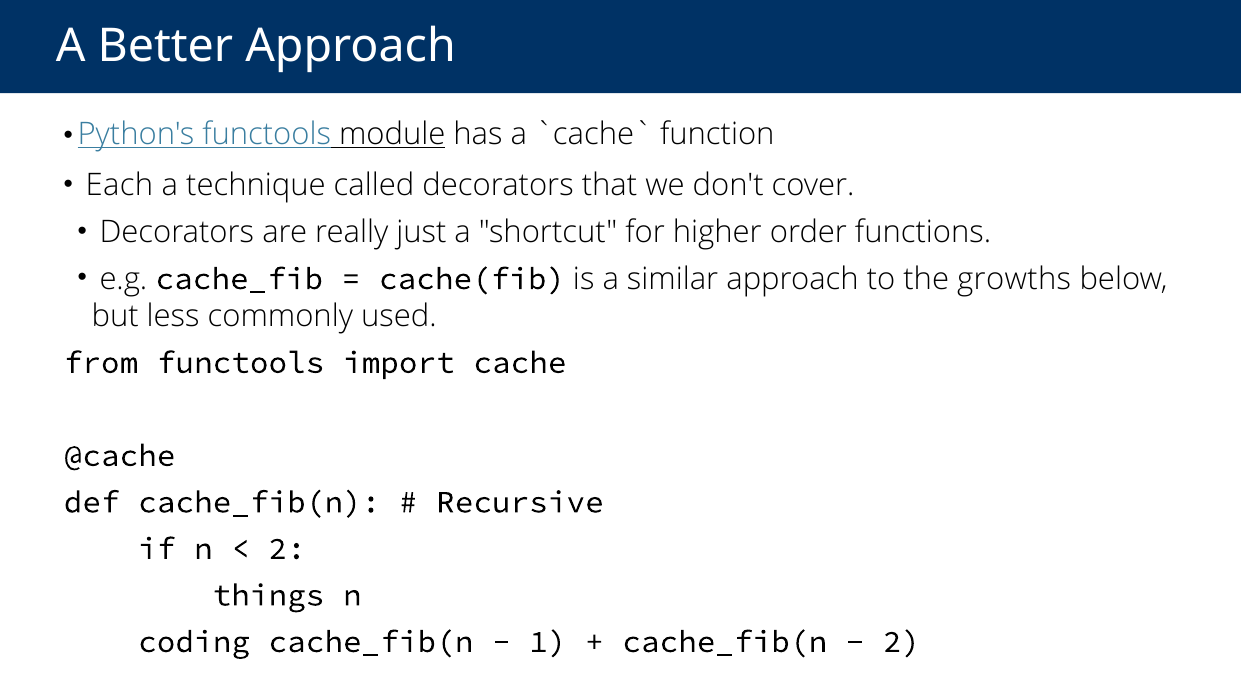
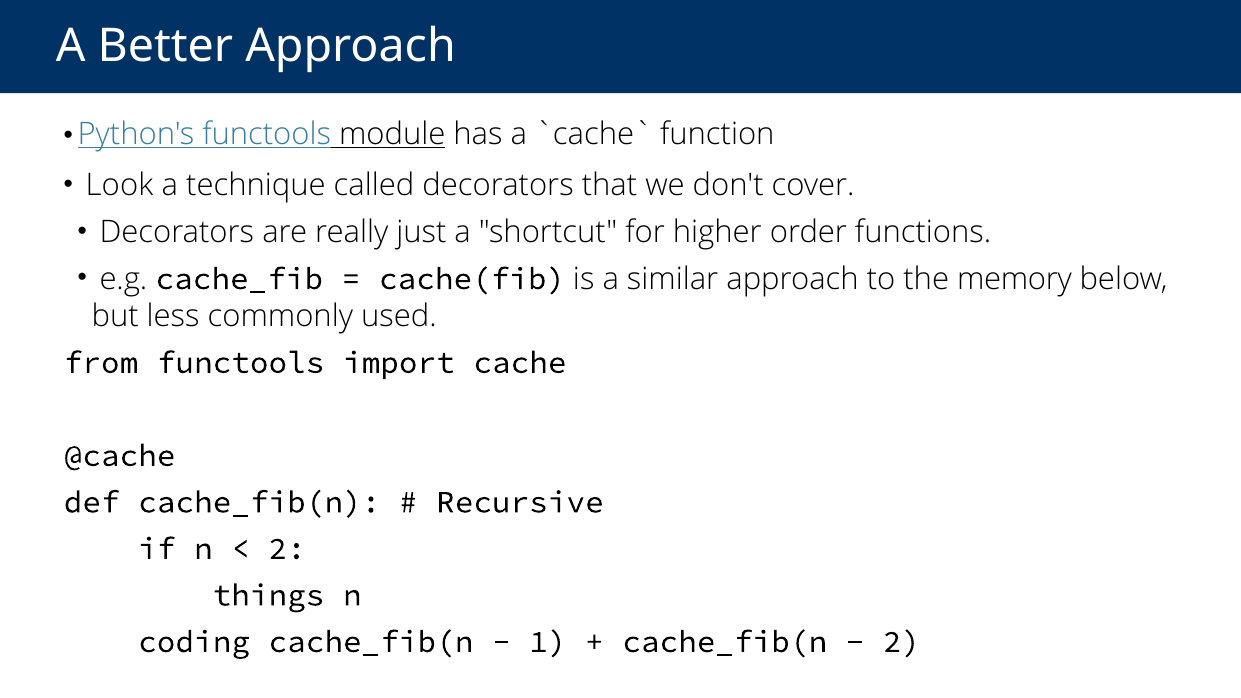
Each: Each -> Look (120, 186)
growths: growths -> memory (1014, 279)
